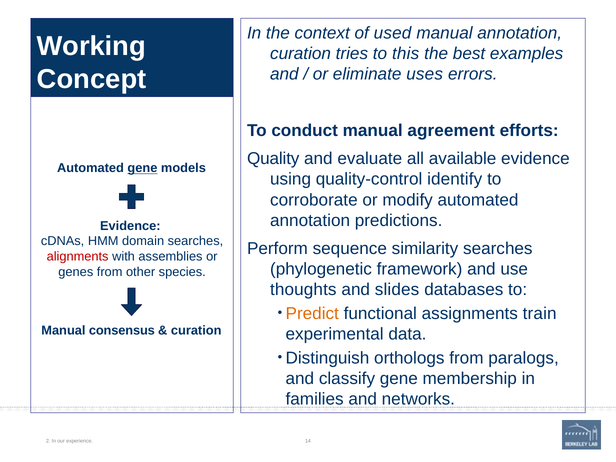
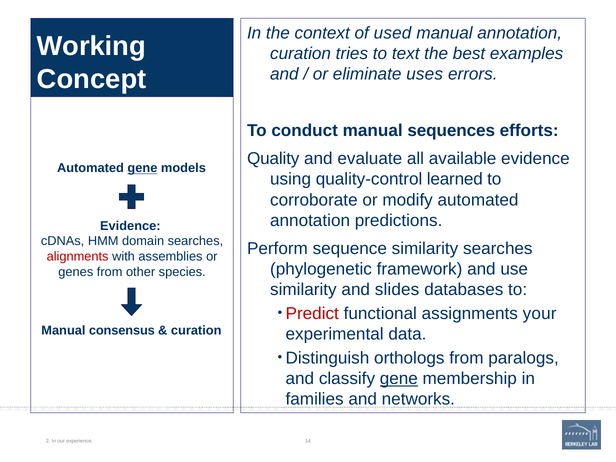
this: this -> text (406, 53)
agreement: agreement -> sequences (451, 131)
identify: identify -> learned (455, 179)
thoughts: thoughts -> similarity (303, 290)
Predict colour: orange -> red (312, 314)
train: train -> your (540, 314)
gene underline: none -> present (399, 379)
